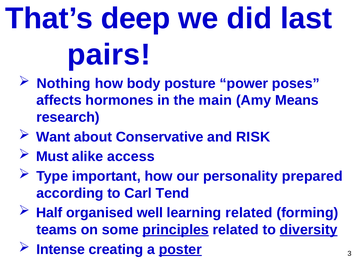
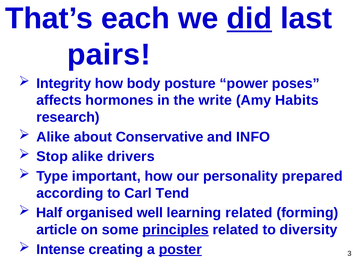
deep: deep -> each (135, 19)
did underline: none -> present (249, 19)
Nothing: Nothing -> Integrity (64, 84)
main: main -> write (215, 101)
Means: Means -> Habits (297, 101)
Want: Want -> Alike (53, 137)
RISK: RISK -> INFO (253, 137)
Must: Must -> Stop (52, 157)
access: access -> drivers (131, 157)
teams: teams -> article (57, 230)
diversity underline: present -> none (309, 230)
